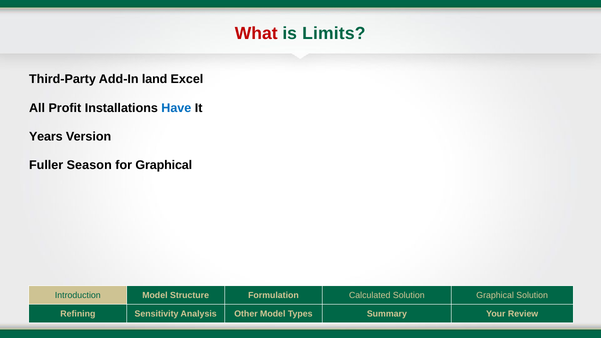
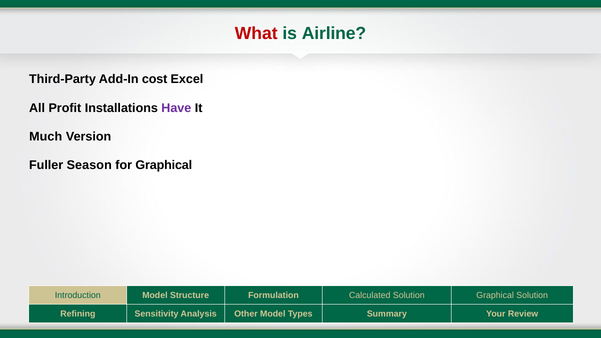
Limits: Limits -> Airline (334, 34)
land: land -> cost (155, 79)
Have colour: blue -> purple (176, 108)
Years: Years -> Much (46, 136)
